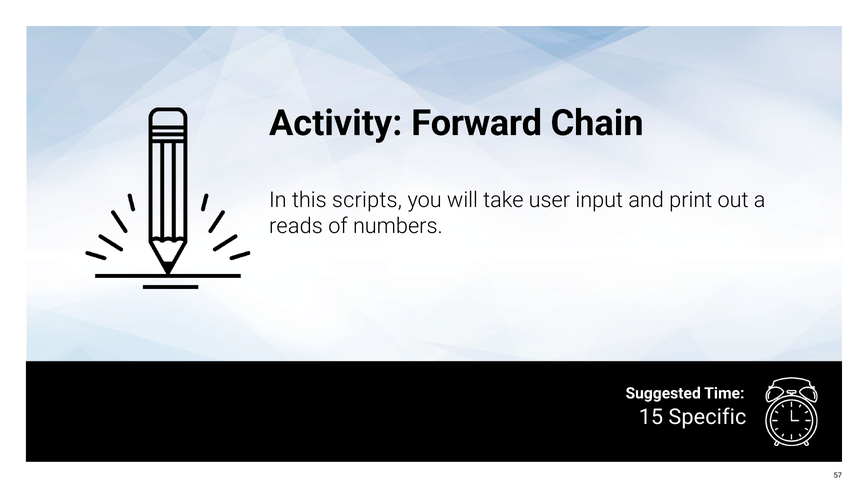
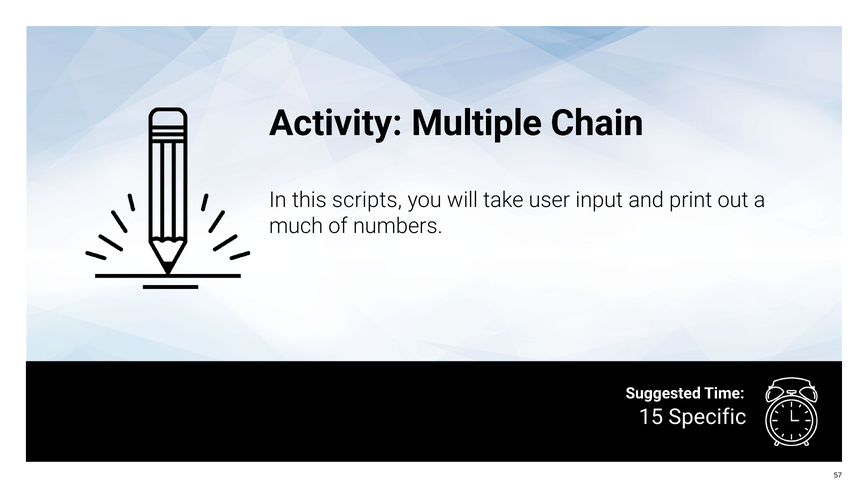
Forward: Forward -> Multiple (477, 123)
reads: reads -> much (296, 226)
